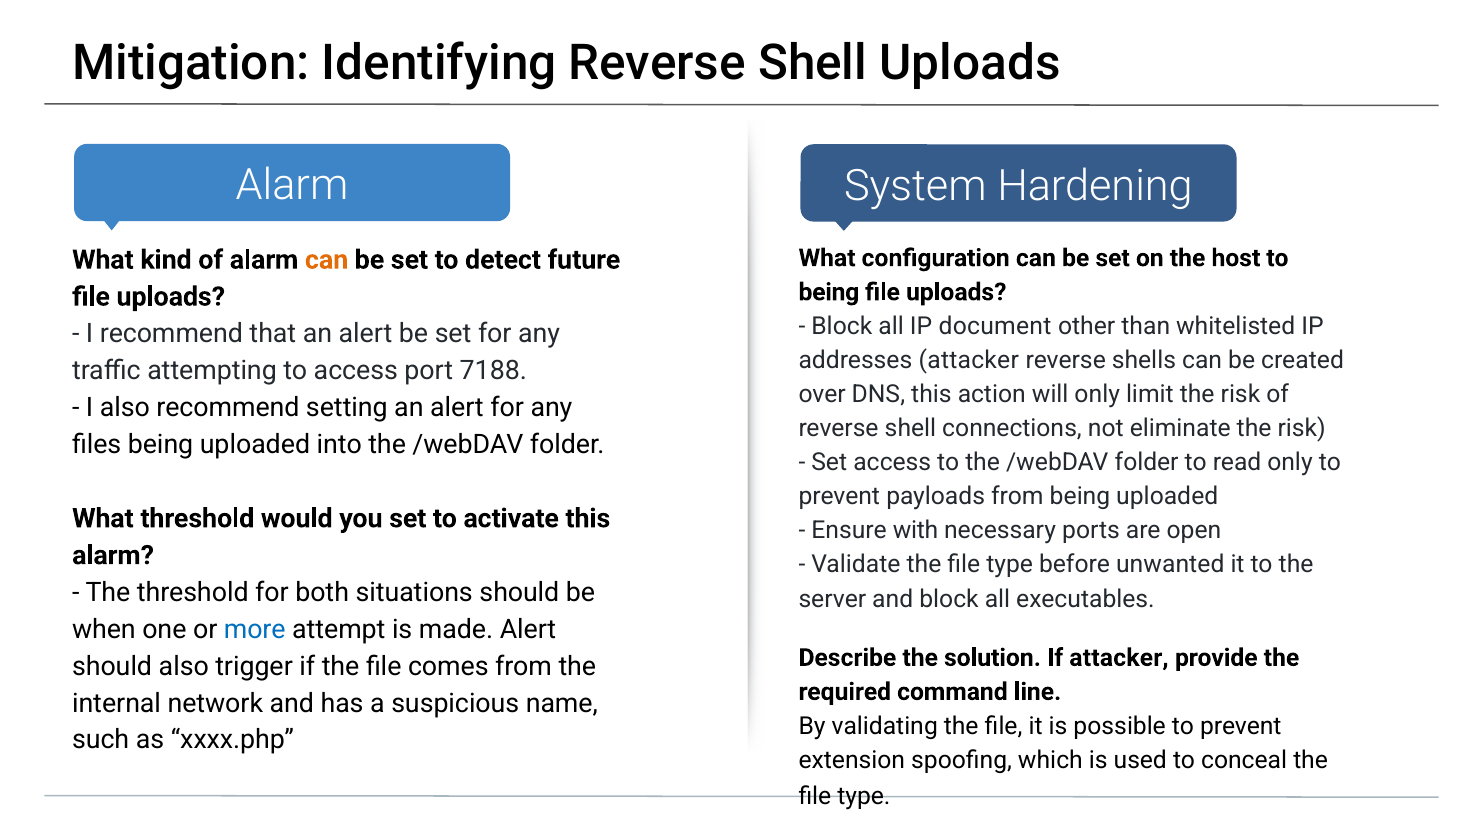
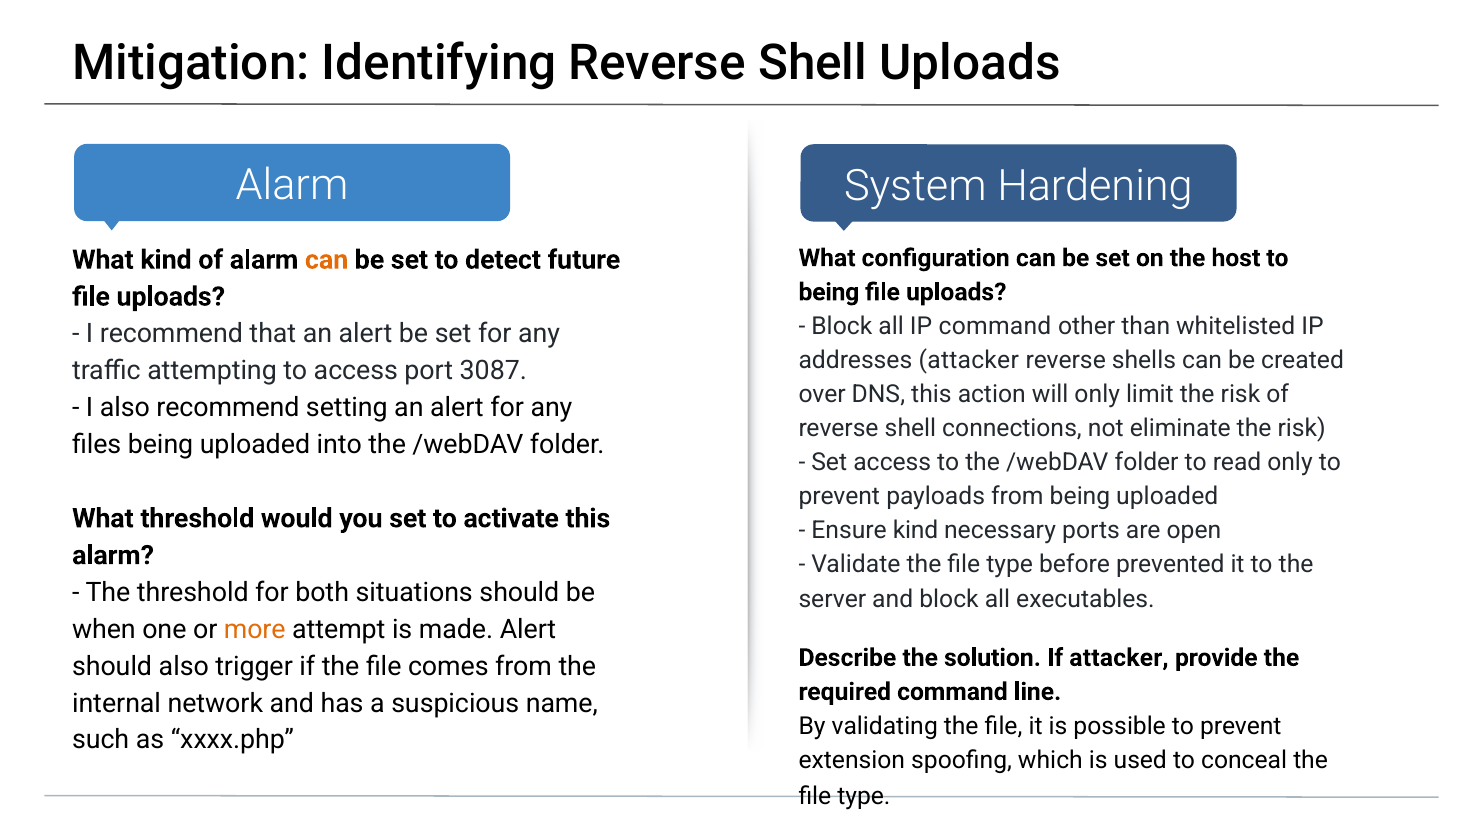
IP document: document -> command (995, 326)
7188: 7188 -> 3087 (493, 371)
Ensure with: with -> kind (916, 531)
unwanted: unwanted -> prevented (1170, 565)
more colour: blue -> orange (255, 629)
